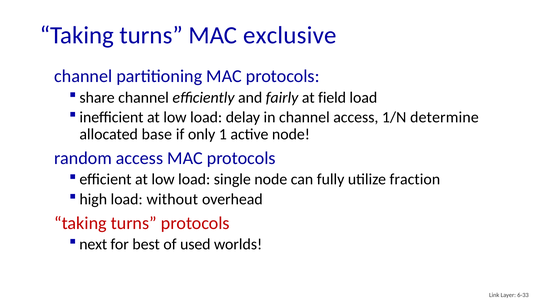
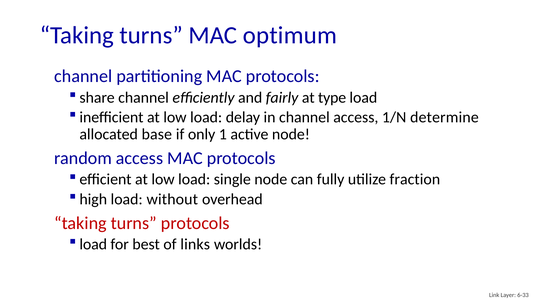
exclusive: exclusive -> optimum (290, 35)
field: field -> type (332, 98)
next: next -> load (93, 245)
used: used -> links (195, 245)
